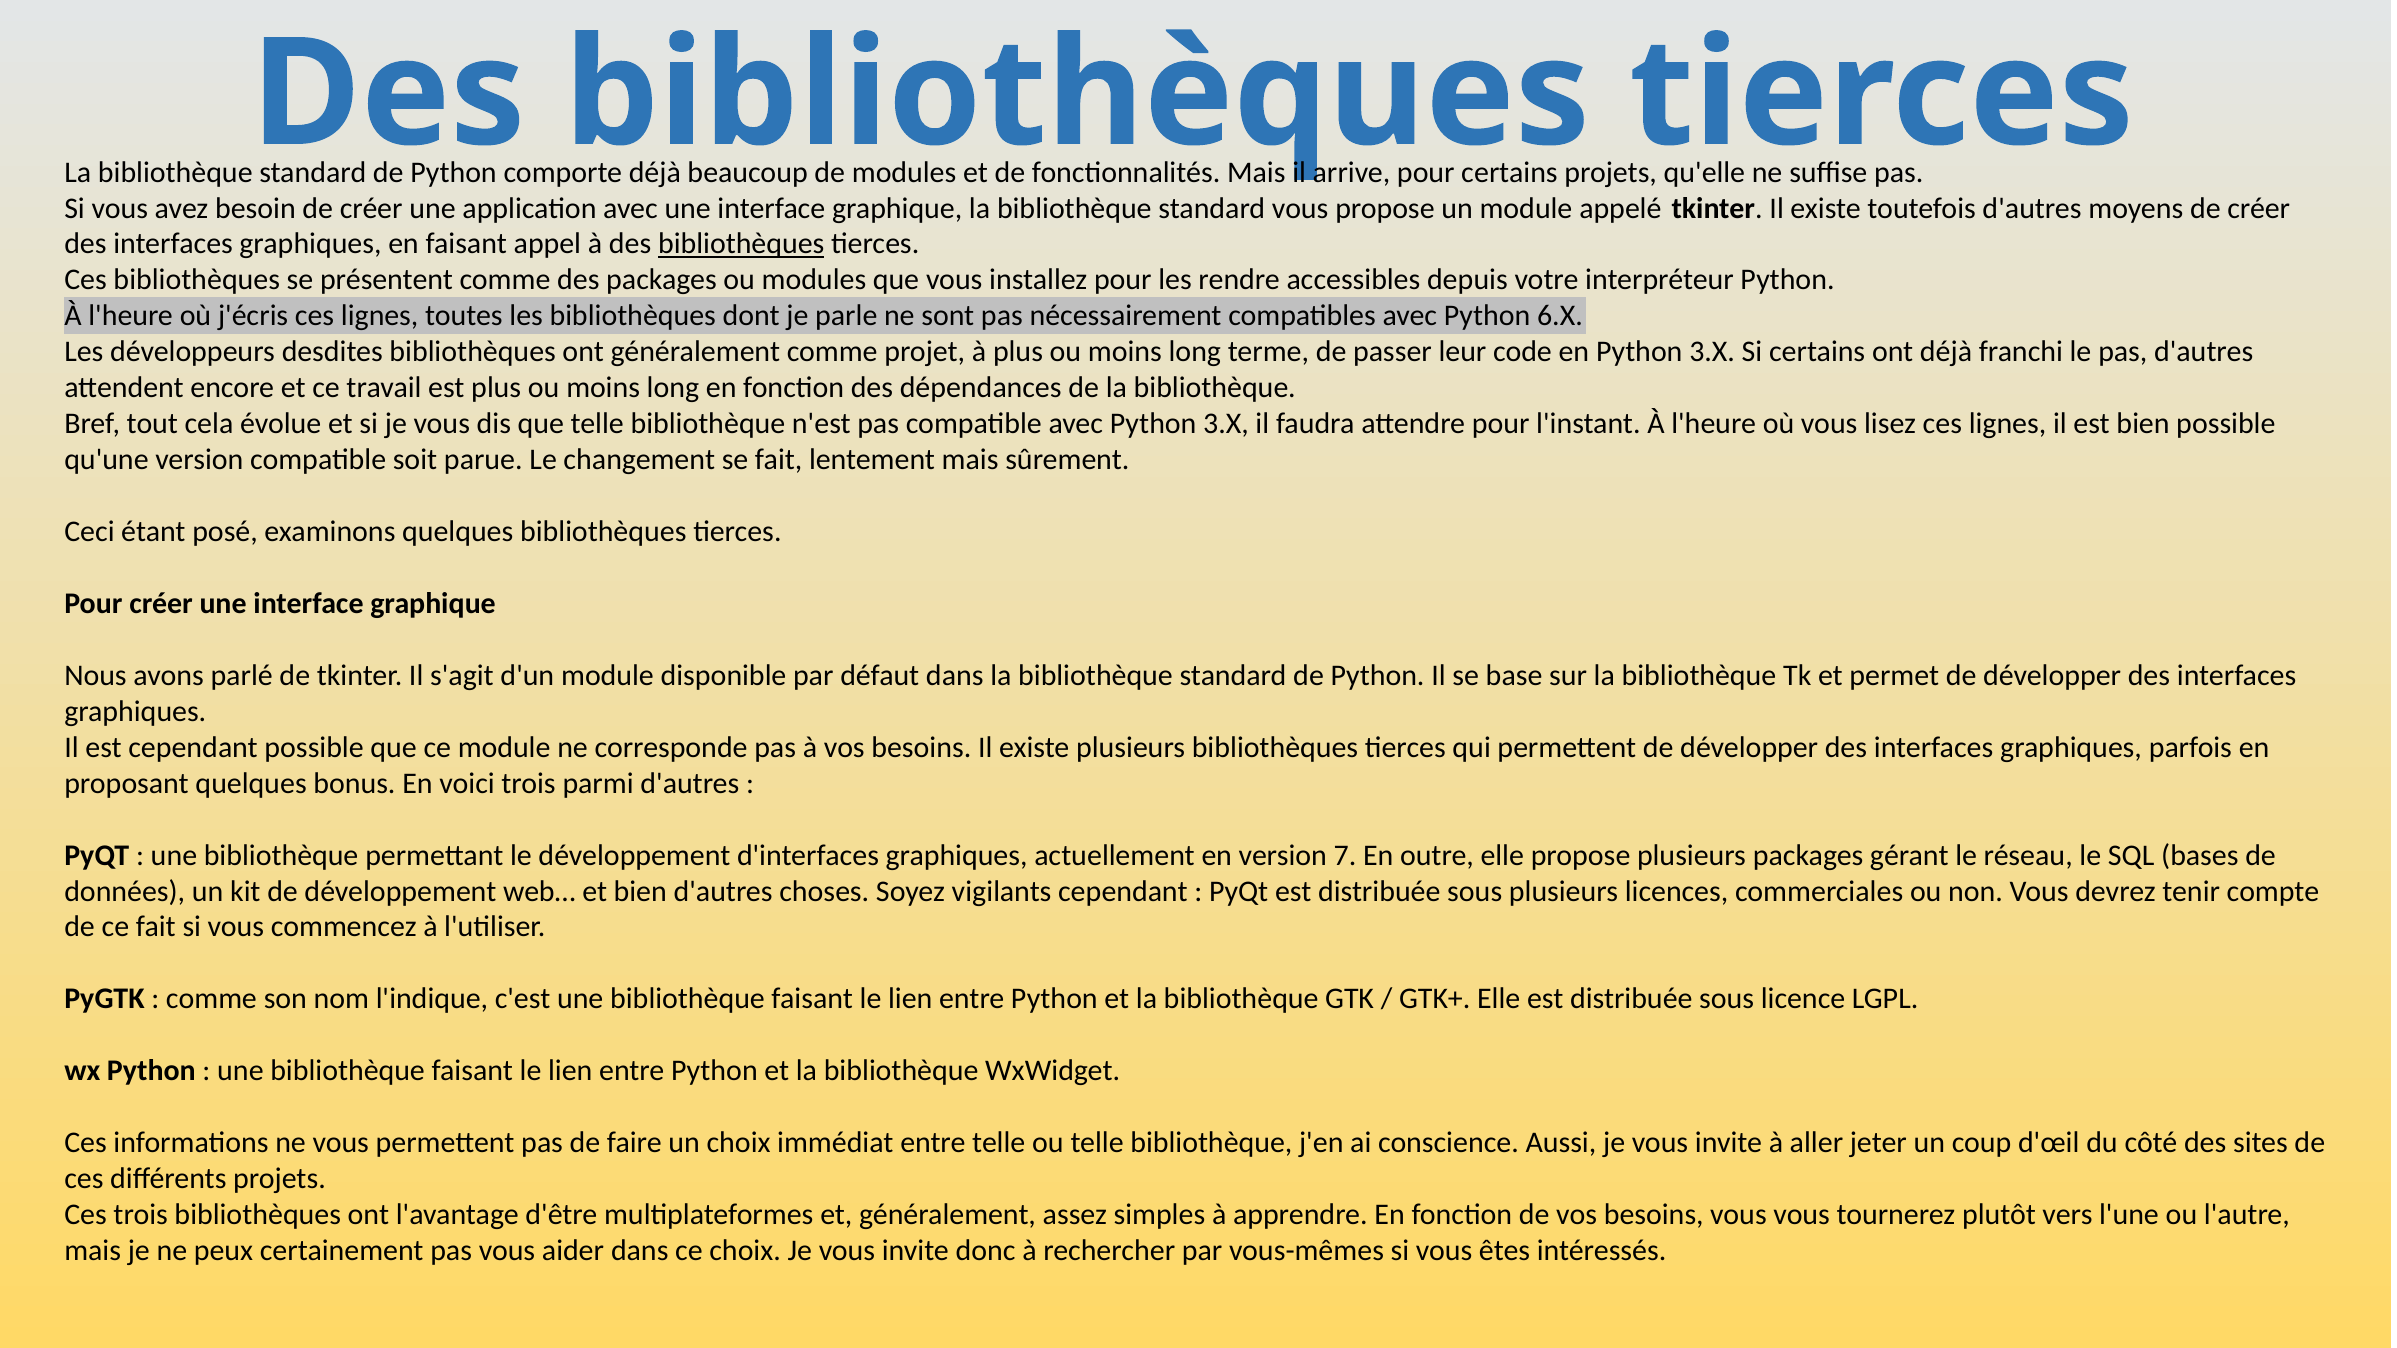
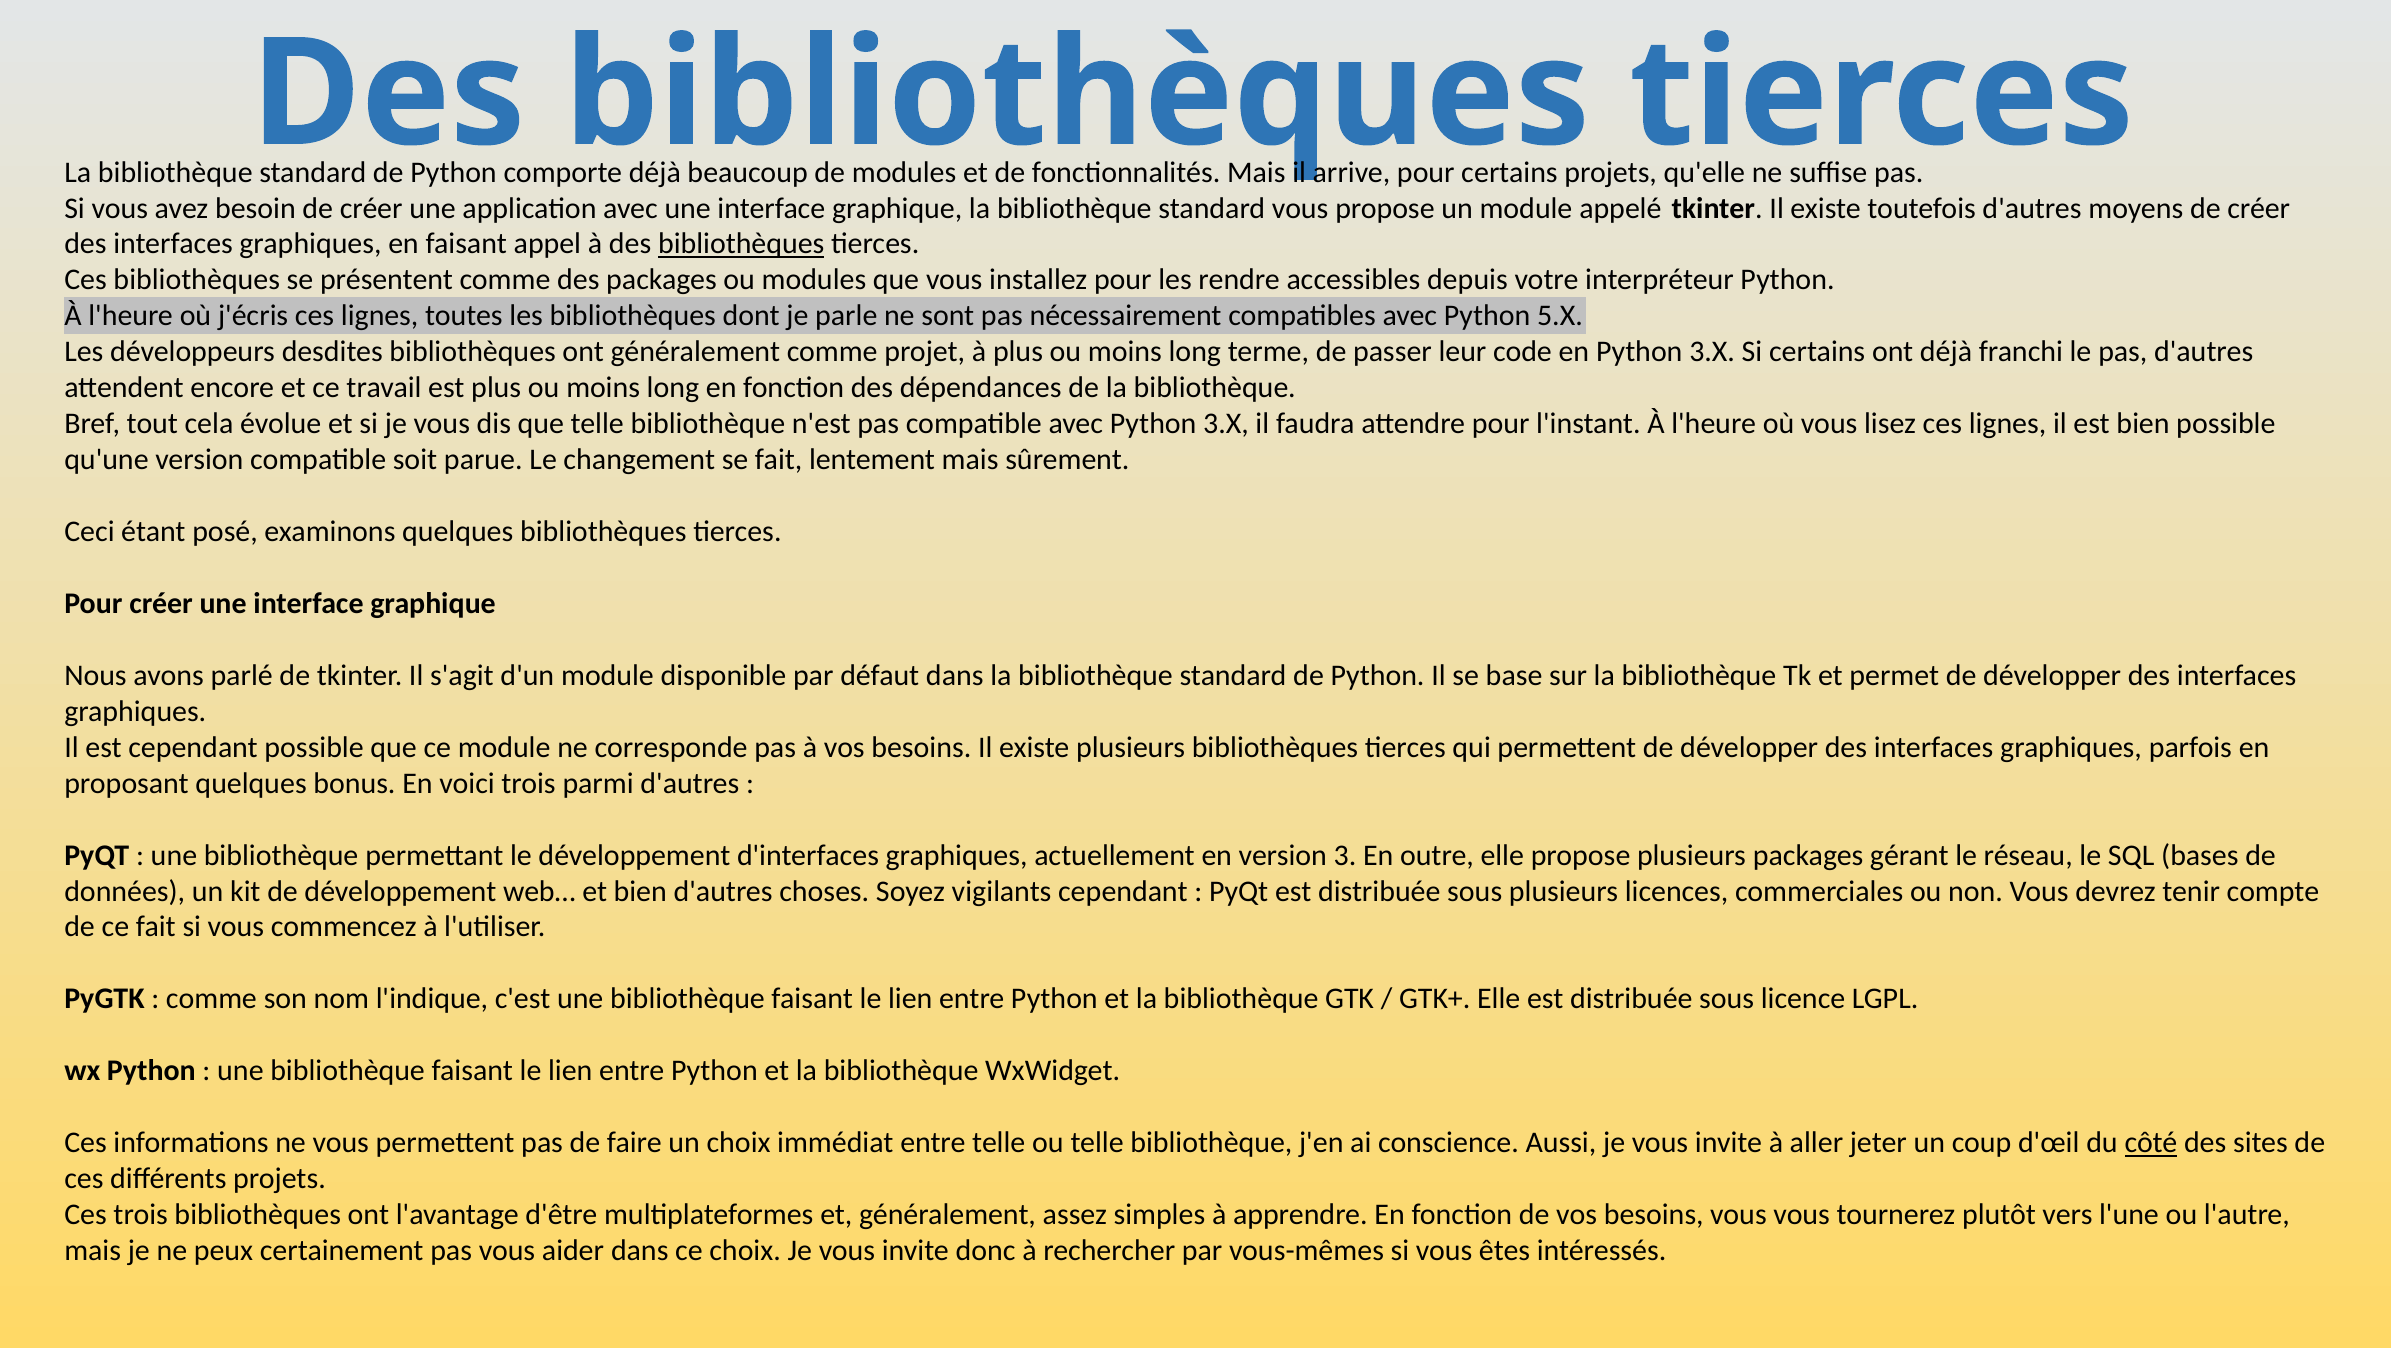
6.X: 6.X -> 5.X (1560, 316)
7: 7 -> 3 (1345, 855)
côté underline: none -> present (2151, 1143)
